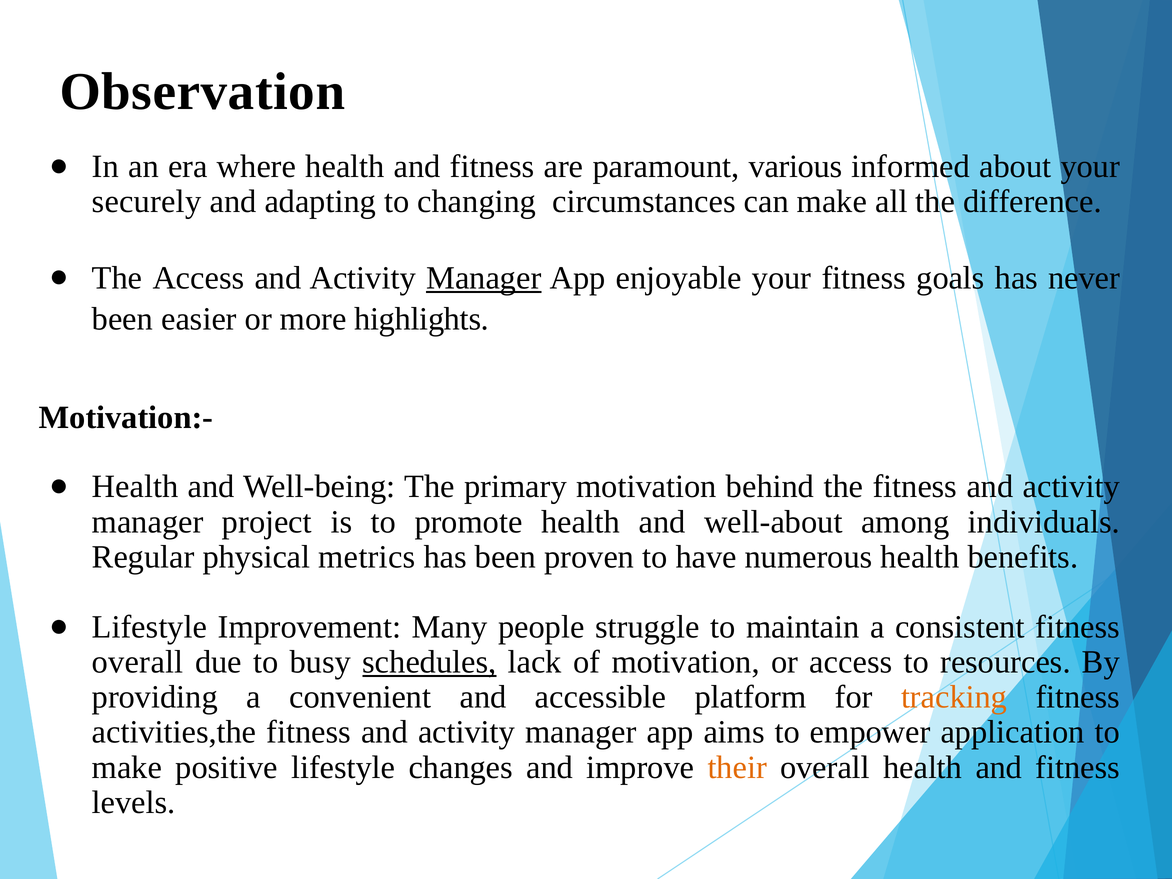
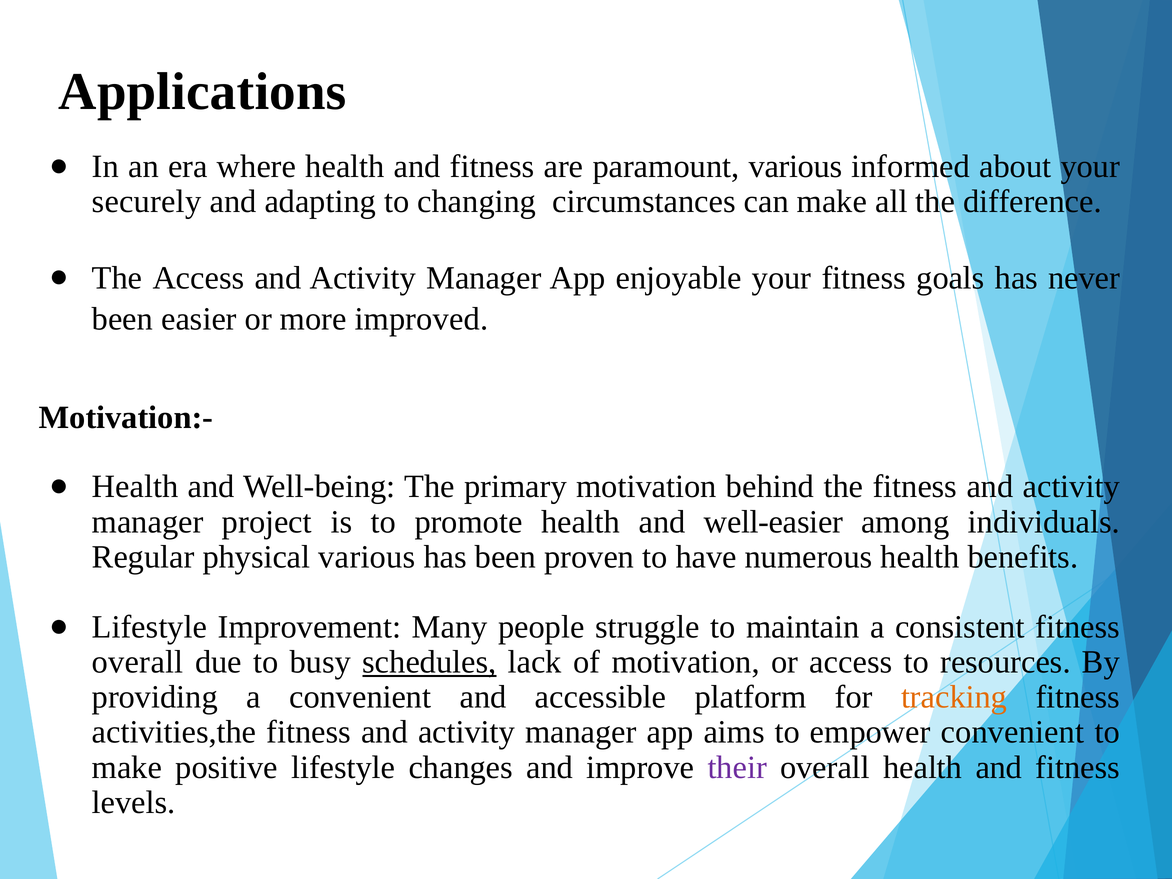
Observation: Observation -> Applications (203, 91)
Manager underline: present -> none (484, 278)
highlights: highlights -> improved (421, 319)
well-about: well-about -> well-easier (773, 522)
physical metrics: metrics -> various (367, 557)
empower application: application -> convenient (1012, 732)
their colour: orange -> purple (737, 767)
